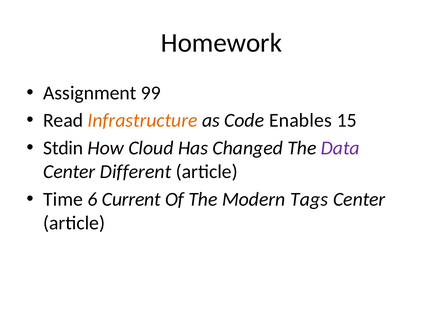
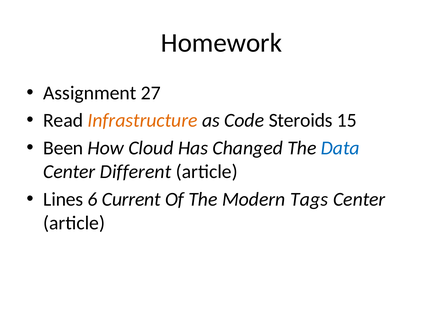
99: 99 -> 27 (151, 93)
Enables: Enables -> Steroids (301, 121)
Stdin: Stdin -> Been (63, 148)
Data colour: purple -> blue (340, 148)
Time: Time -> Lines (63, 199)
